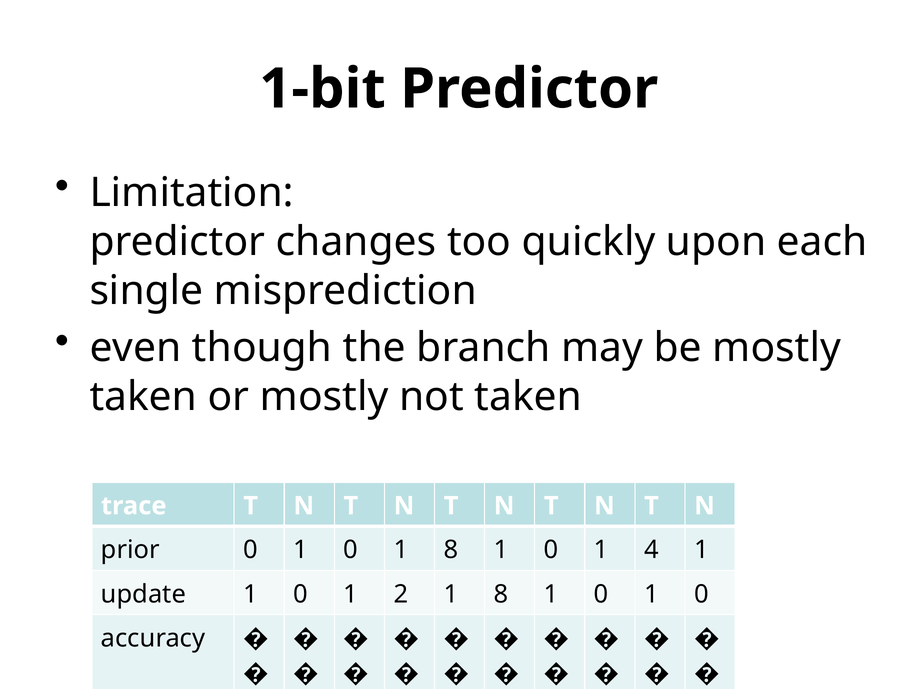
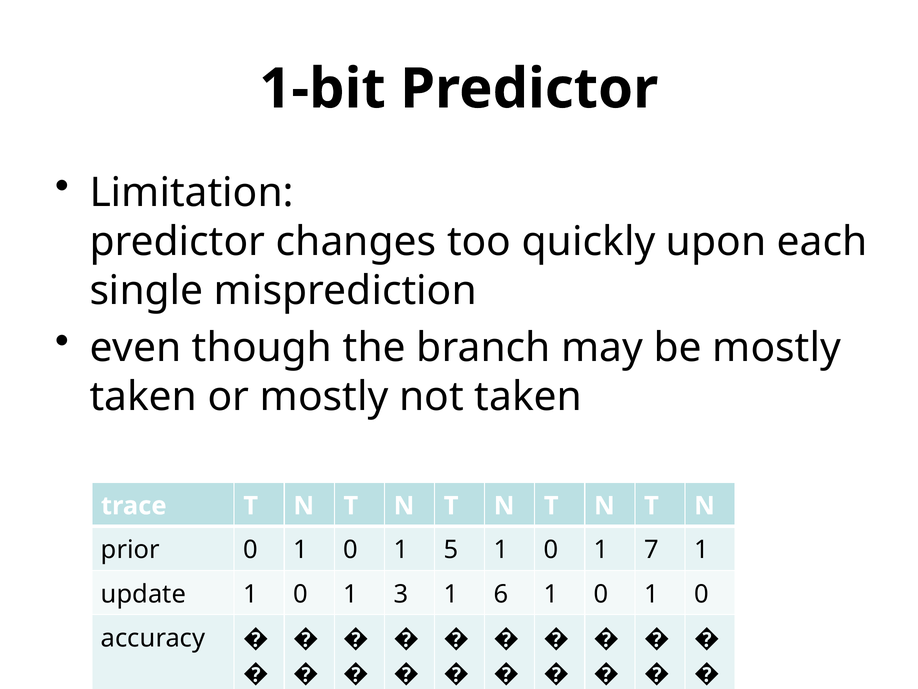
0 1 8: 8 -> 5 (451, 550)
4: 4 -> 7 (651, 550)
2: 2 -> 3 (401, 594)
8: 8 -> 6 (501, 594)
